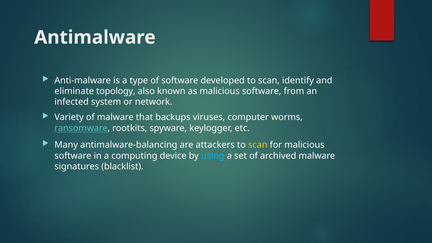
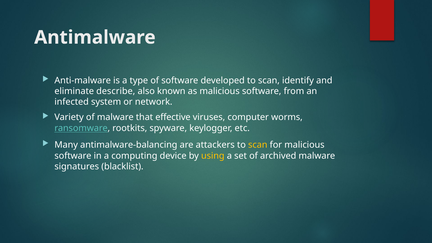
topology: topology -> describe (116, 91)
backups: backups -> effective (173, 117)
using colour: light blue -> yellow (213, 156)
